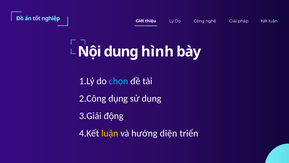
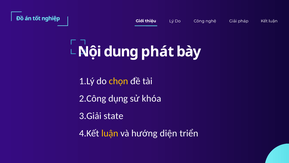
hình: hình -> phát (158, 52)
chọn colour: light blue -> yellow (118, 81)
sử dung: dung -> khóa (151, 98)
động: động -> state (113, 116)
